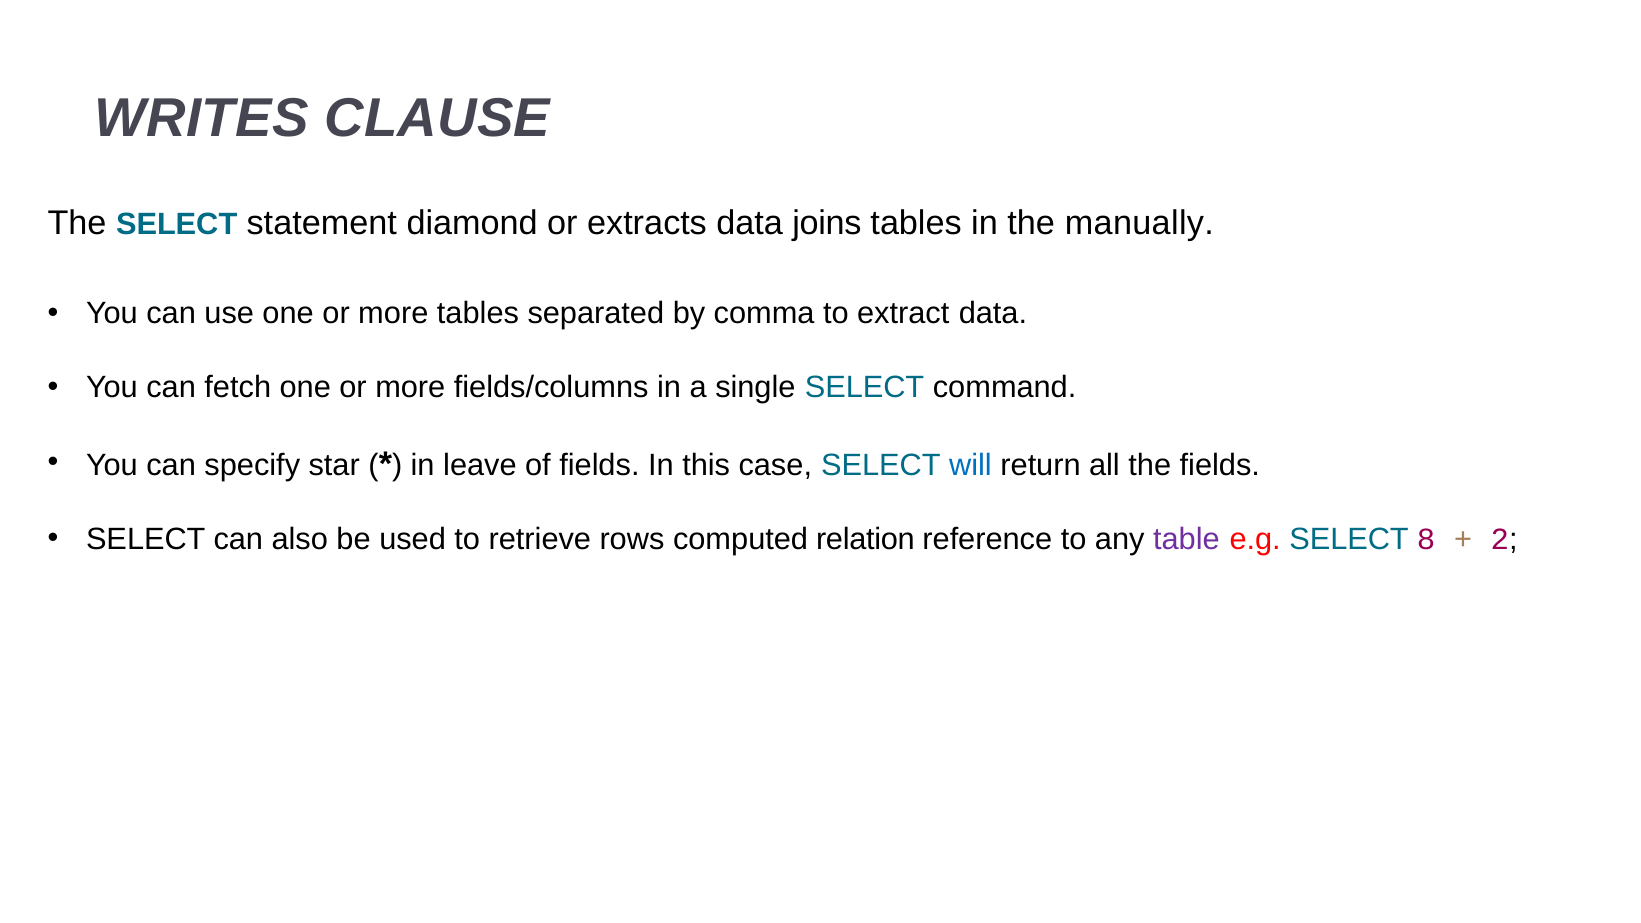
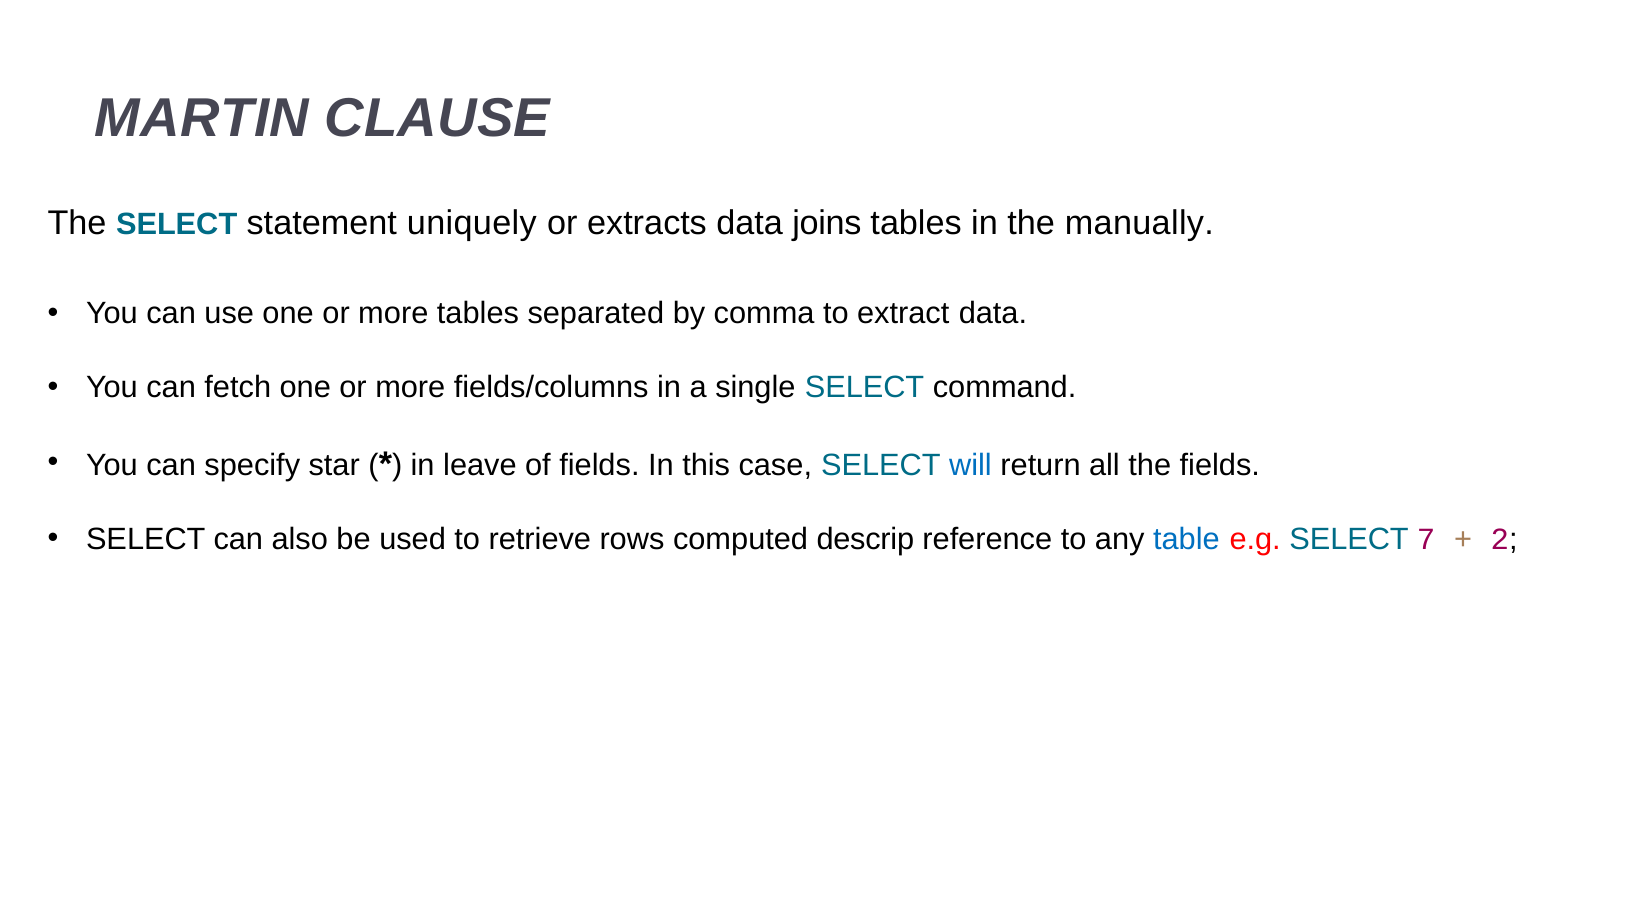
WRITES: WRITES -> MARTIN (202, 119)
diamond: diamond -> uniquely (472, 223)
relation: relation -> descrip (865, 539)
table colour: purple -> blue (1186, 539)
8: 8 -> 7 (1426, 539)
